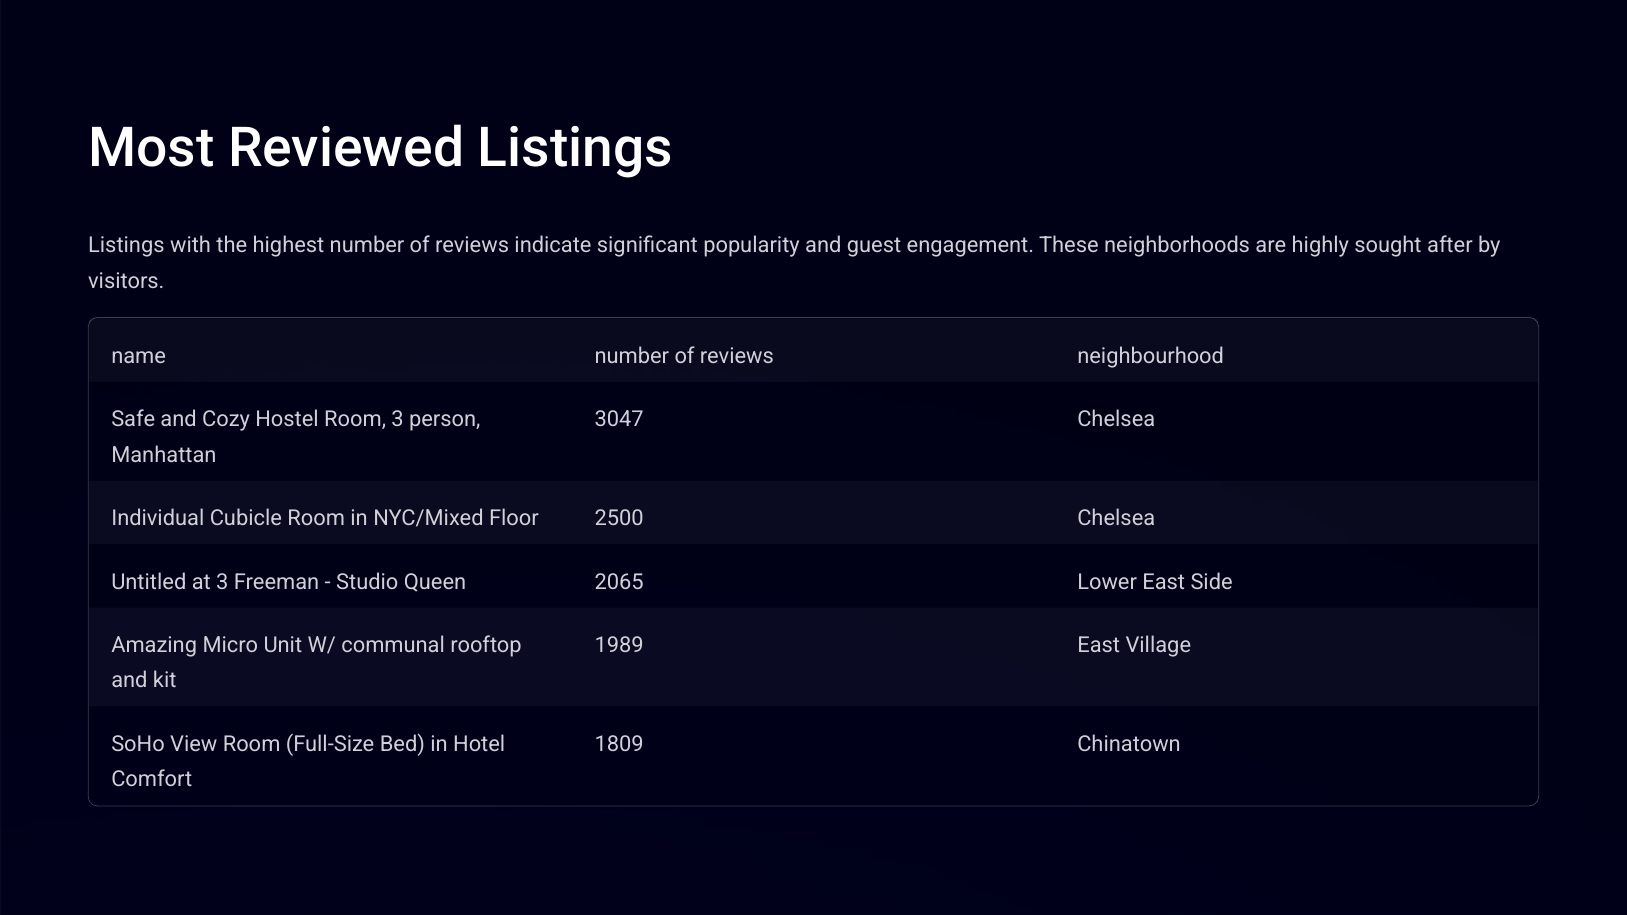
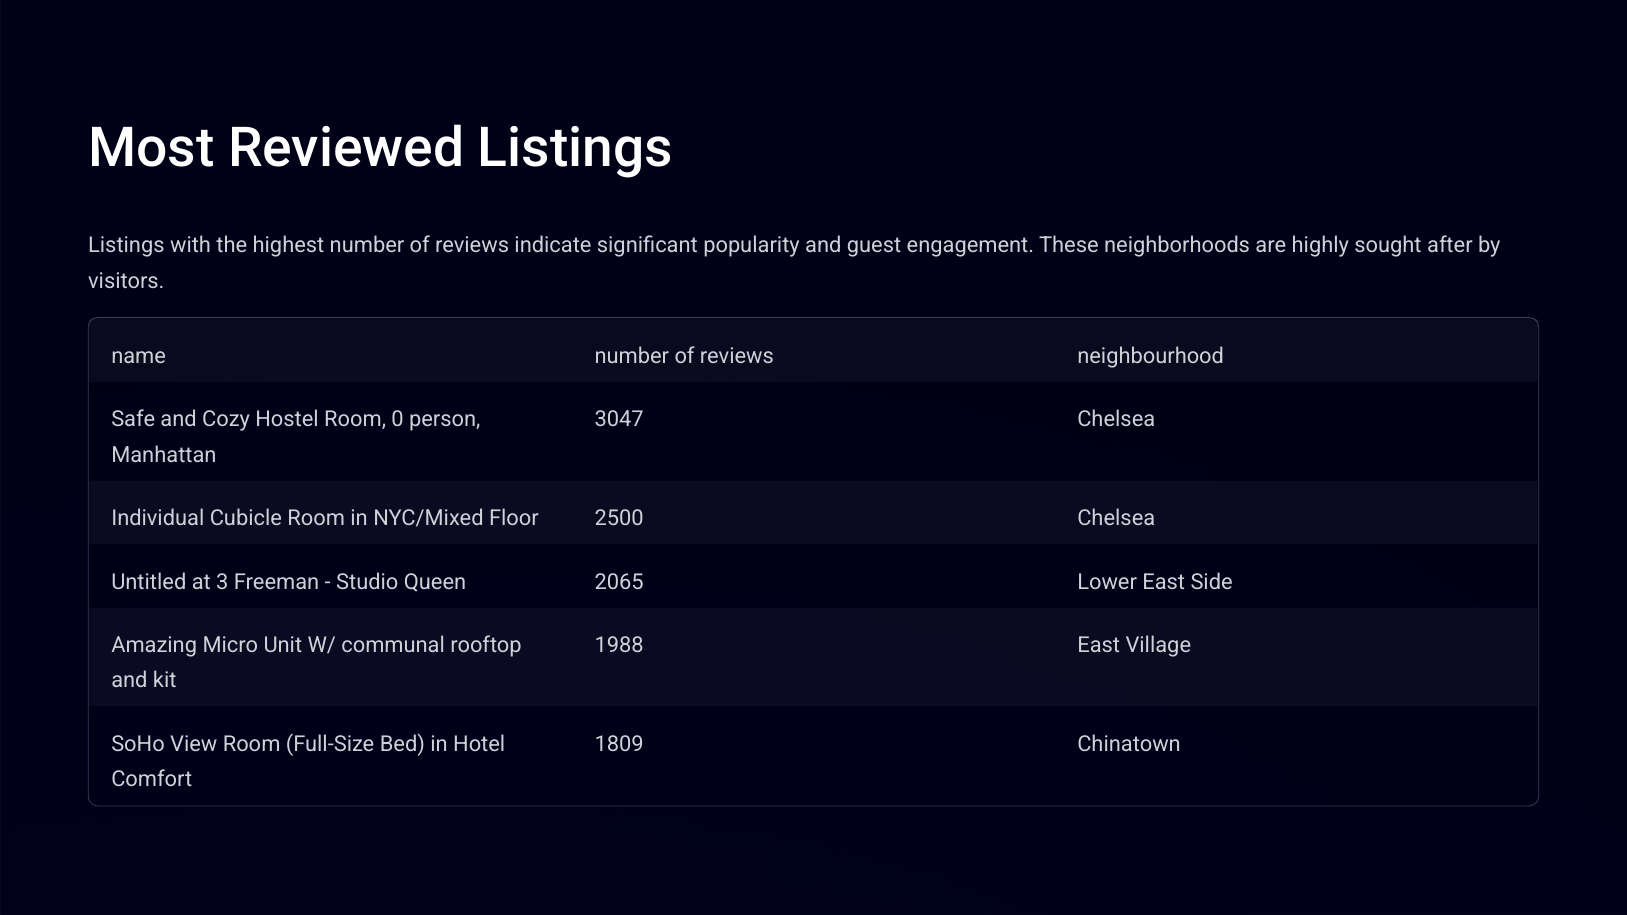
Room 3: 3 -> 0 (398, 420)
1989: 1989 -> 1988 (619, 645)
